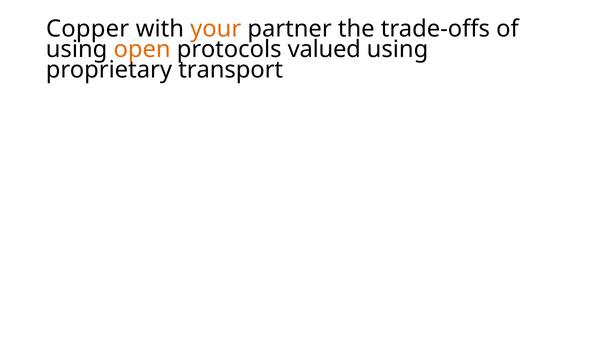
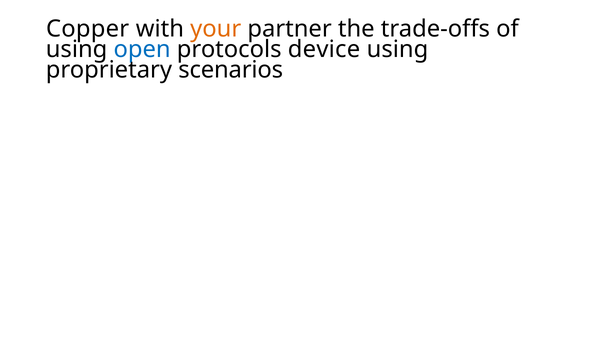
open colour: orange -> blue (142, 49)
valued: valued -> device (324, 49)
transport: transport -> scenarios (231, 70)
